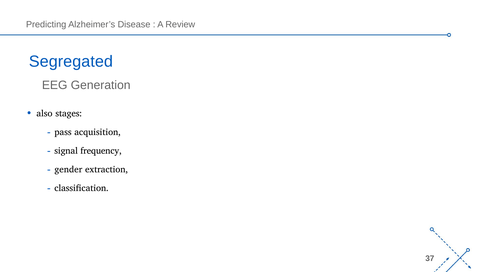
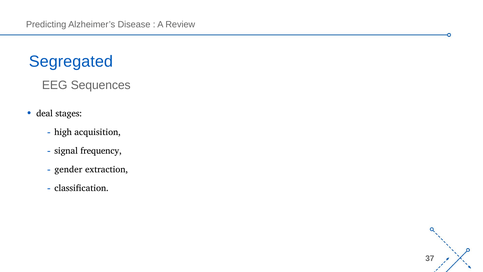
Generation: Generation -> Sequences (101, 85)
also: also -> deal (45, 113)
pass: pass -> high (63, 132)
